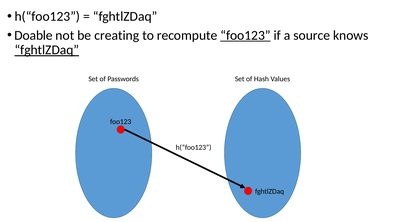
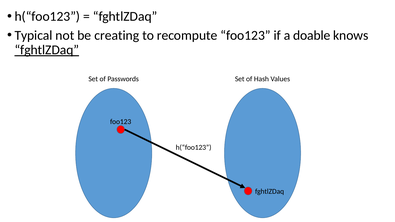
Doable: Doable -> Typical (34, 35)
foo123 underline: present -> none (245, 35)
source: source -> doable (312, 35)
